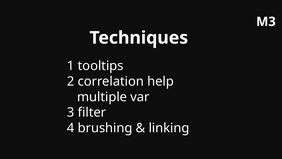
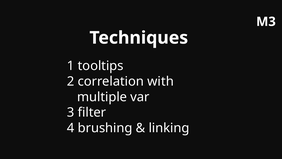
help: help -> with (161, 81)
